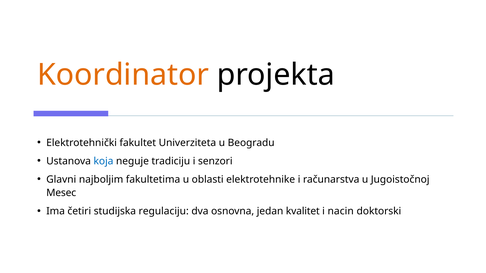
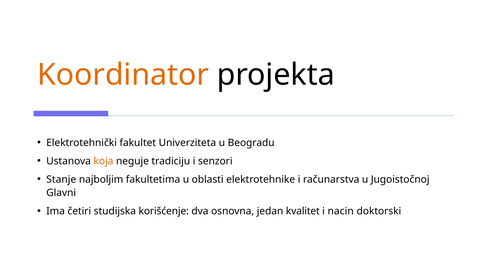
koja colour: blue -> orange (103, 161)
Glavni: Glavni -> Stanje (61, 180)
Mesec: Mesec -> Glavni (61, 193)
regulaciju: regulaciju -> korišćenje (164, 212)
